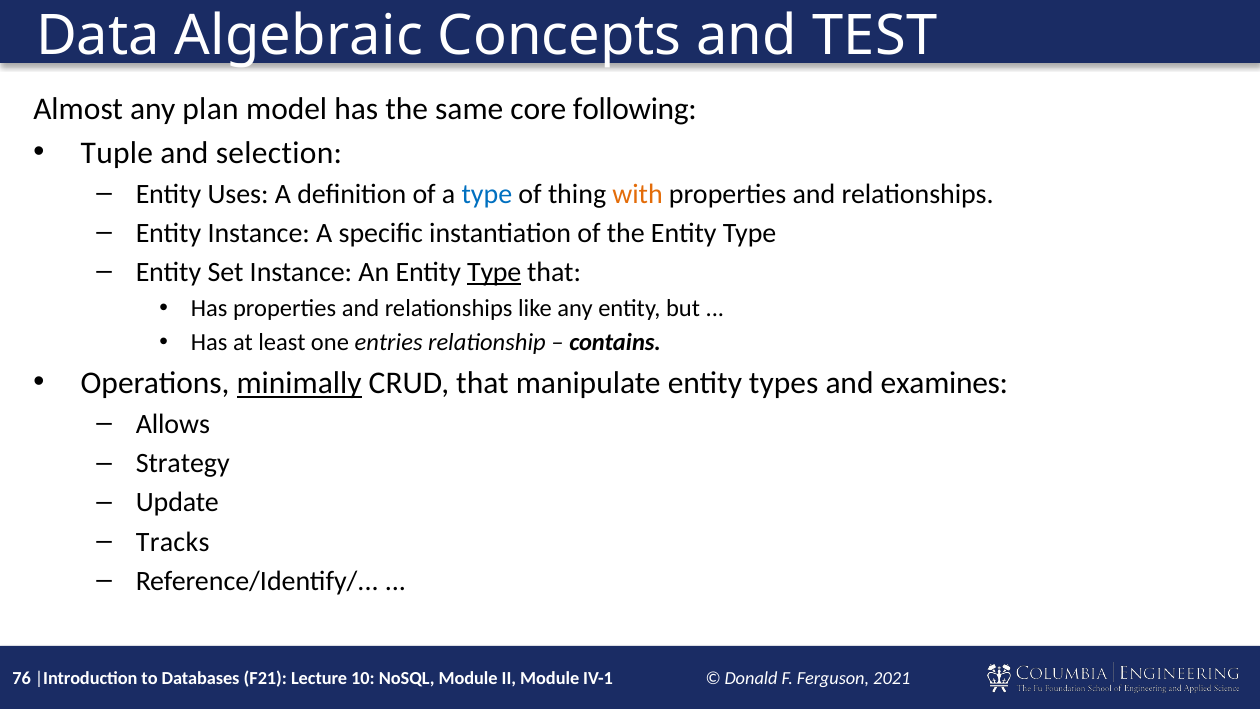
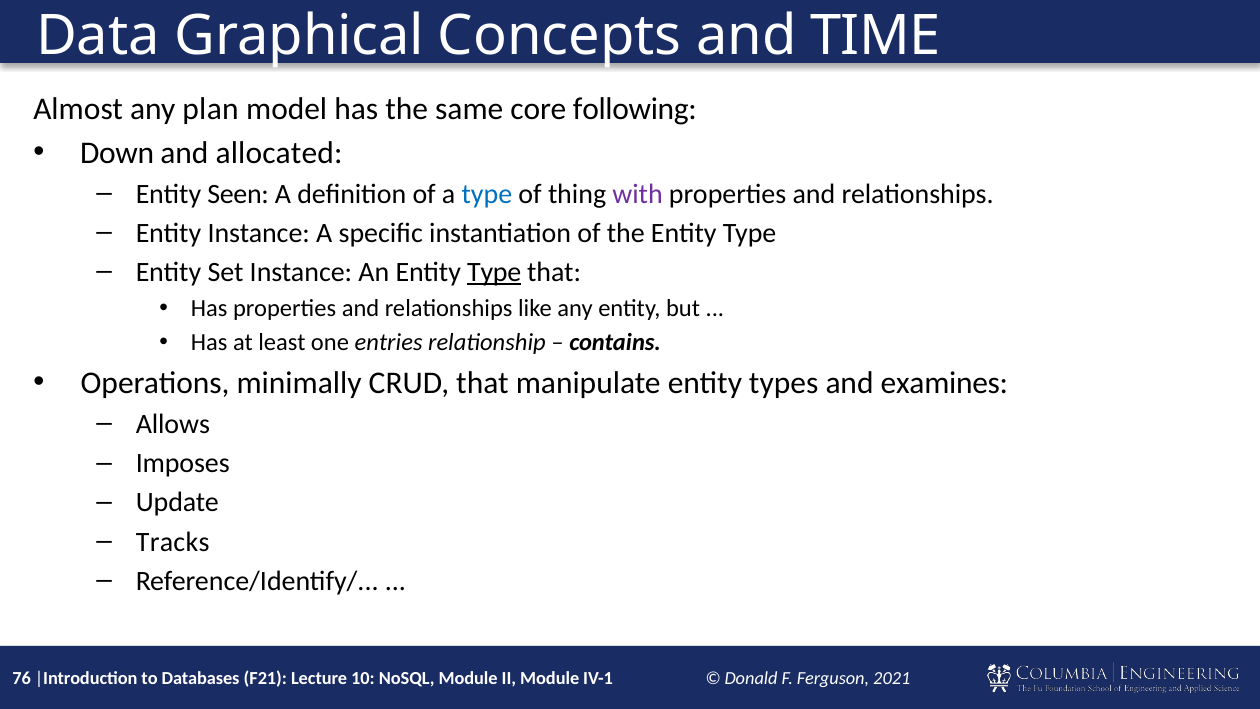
Algebraic: Algebraic -> Graphical (299, 36)
TEST: TEST -> TIME (876, 36)
Tuple: Tuple -> Down (117, 153)
selection: selection -> allocated (279, 153)
Uses: Uses -> Seen (238, 194)
with colour: orange -> purple (638, 194)
minimally underline: present -> none (299, 383)
Strategy: Strategy -> Imposes (183, 463)
